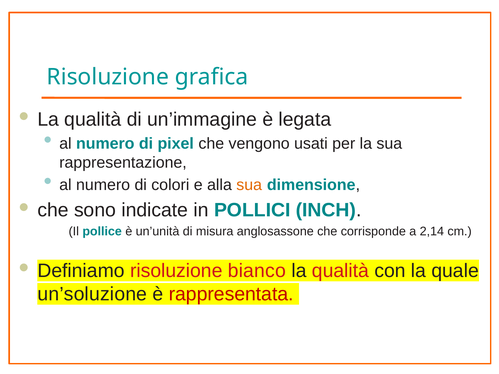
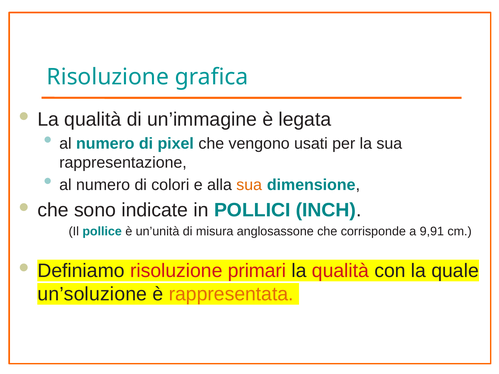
2,14: 2,14 -> 9,91 (432, 232)
bianco: bianco -> primari (257, 271)
rappresentata colour: red -> orange (231, 294)
